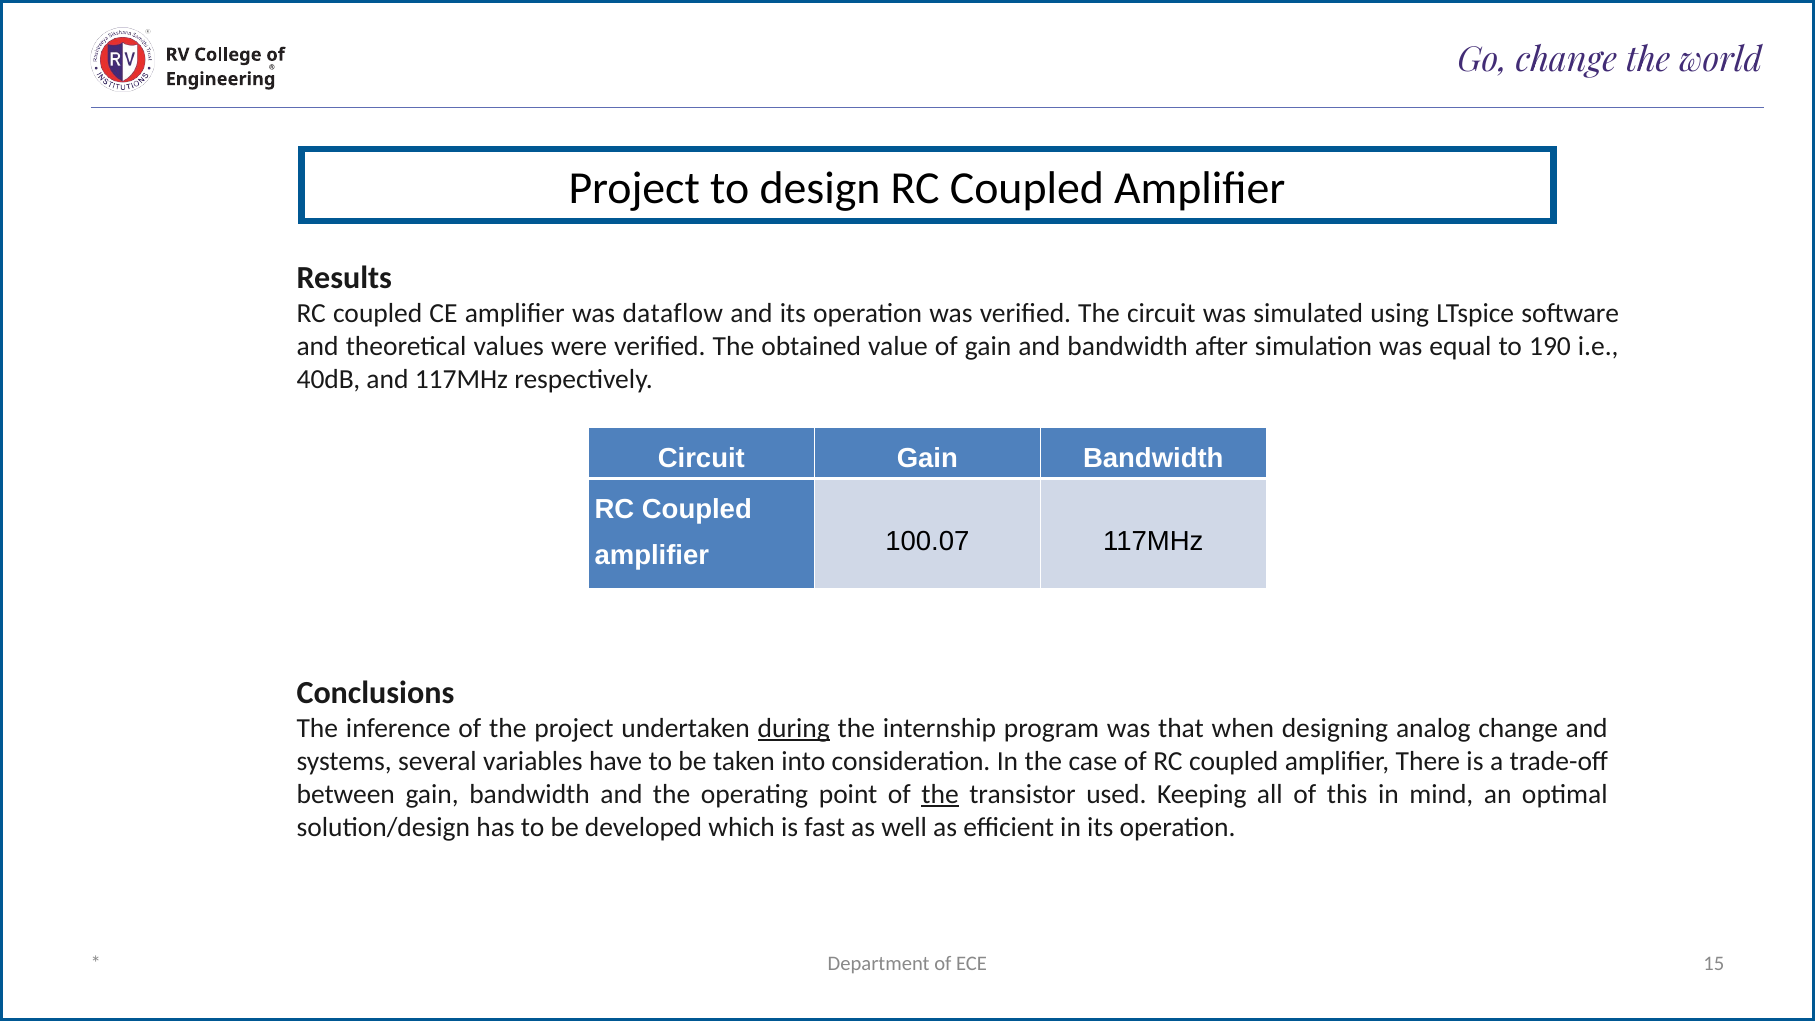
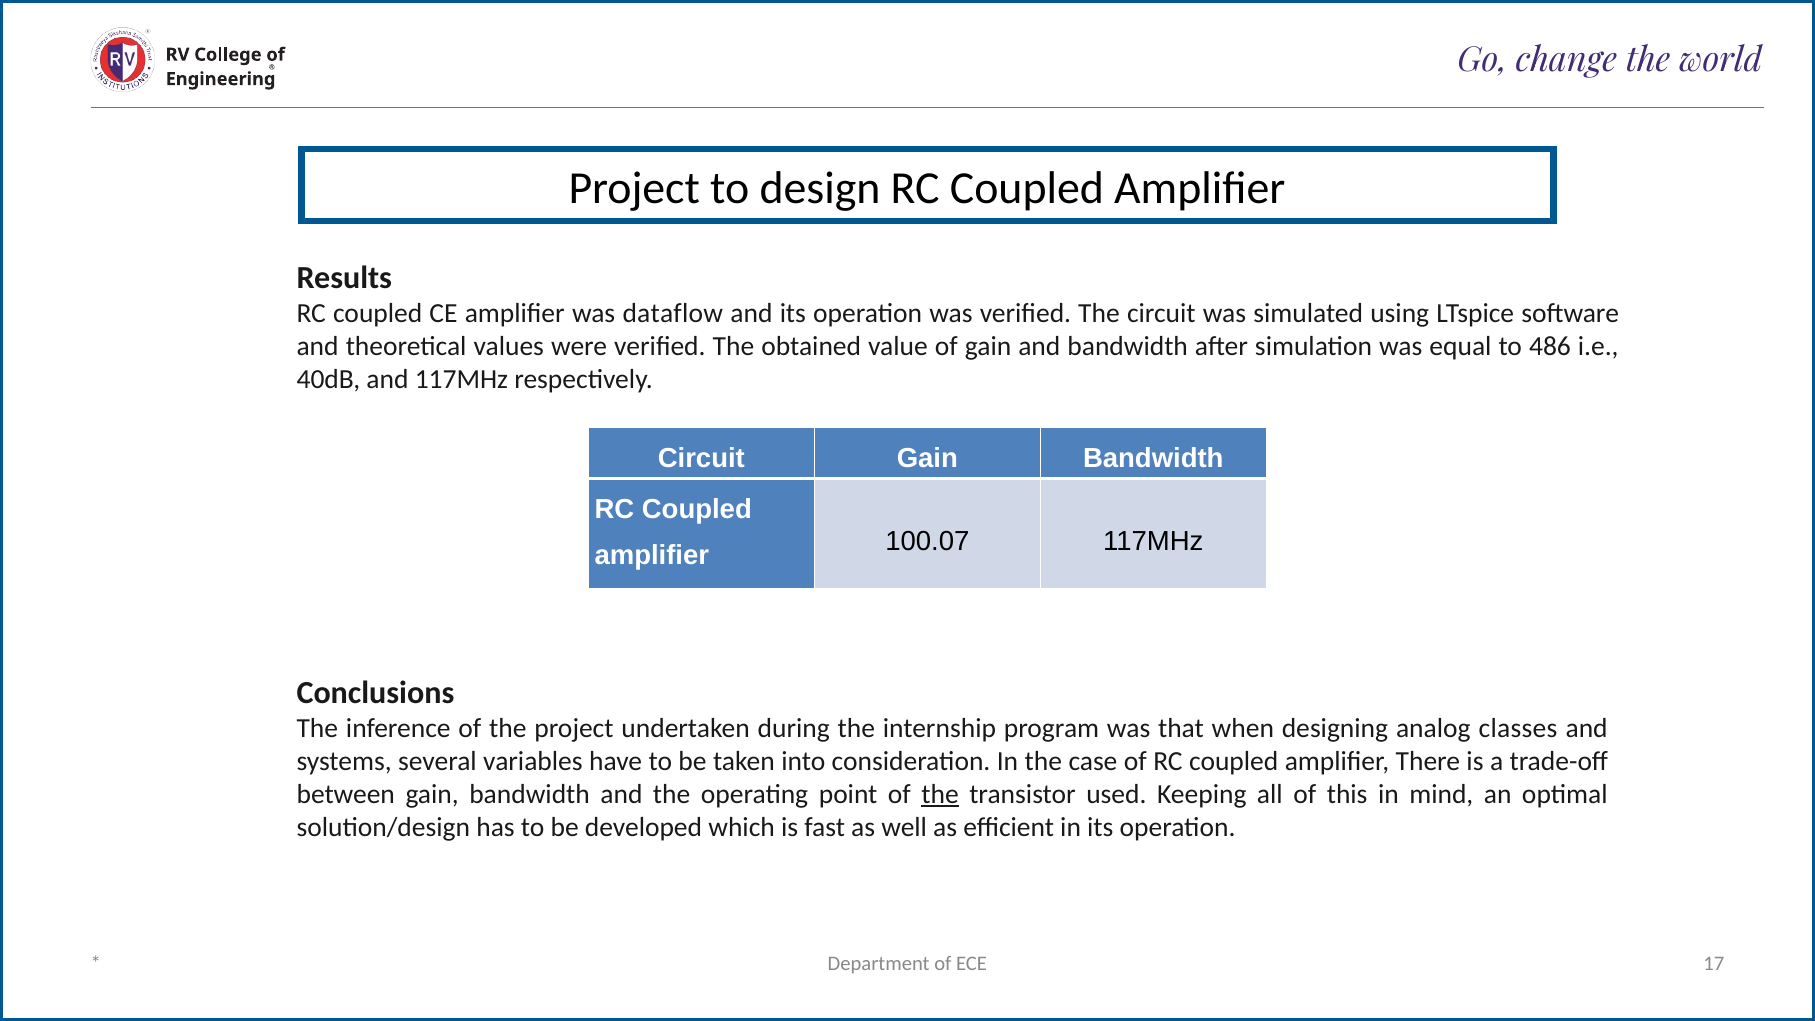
190: 190 -> 486 (1550, 347)
during underline: present -> none (794, 728)
analog change: change -> classes (1518, 728)
15: 15 -> 17 (1714, 963)
